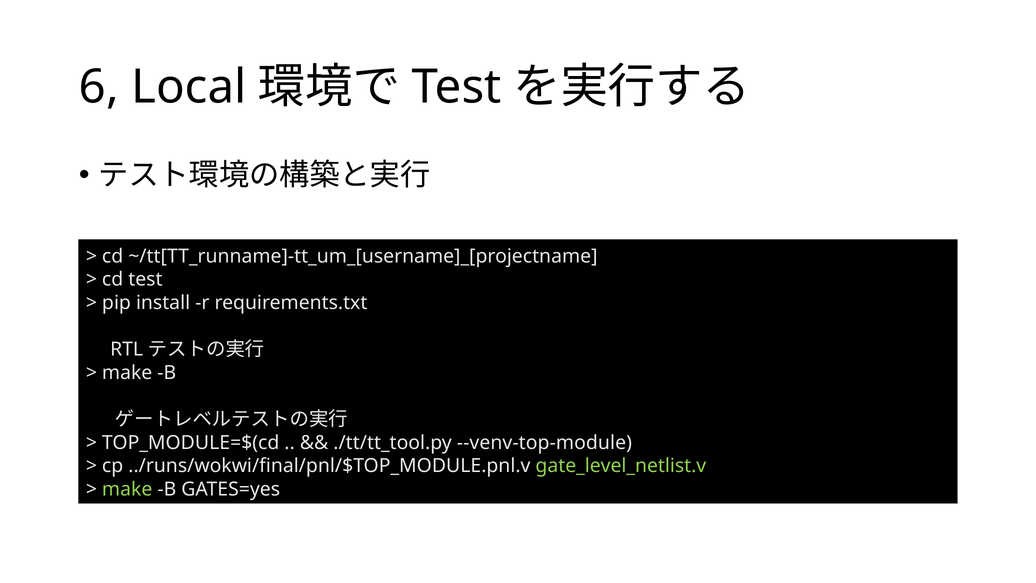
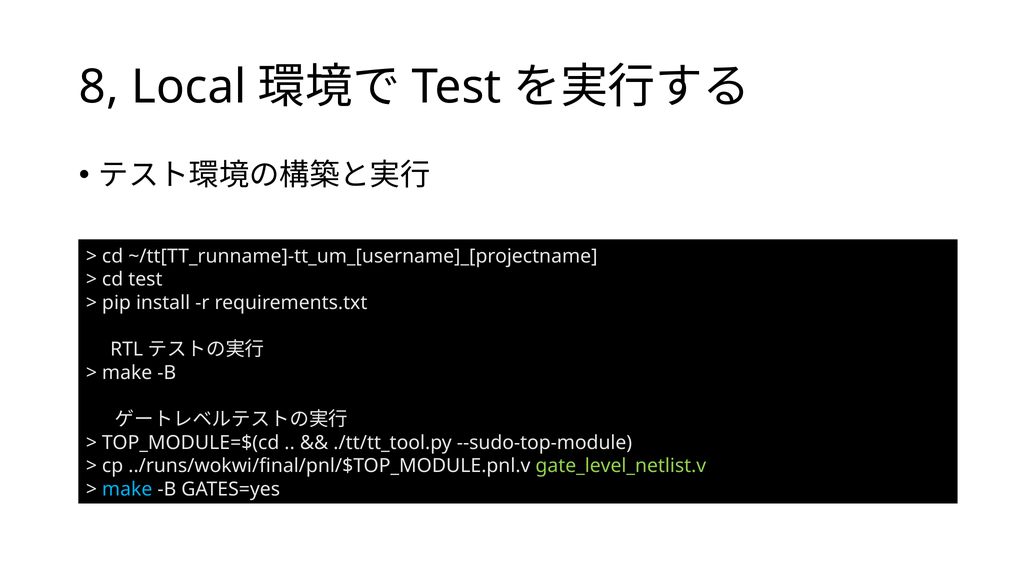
6: 6 -> 8 (99, 87)
--venv-top-module: --venv-top-module -> --sudo-top-module (544, 443)
make colour: light green -> light blue (127, 489)
